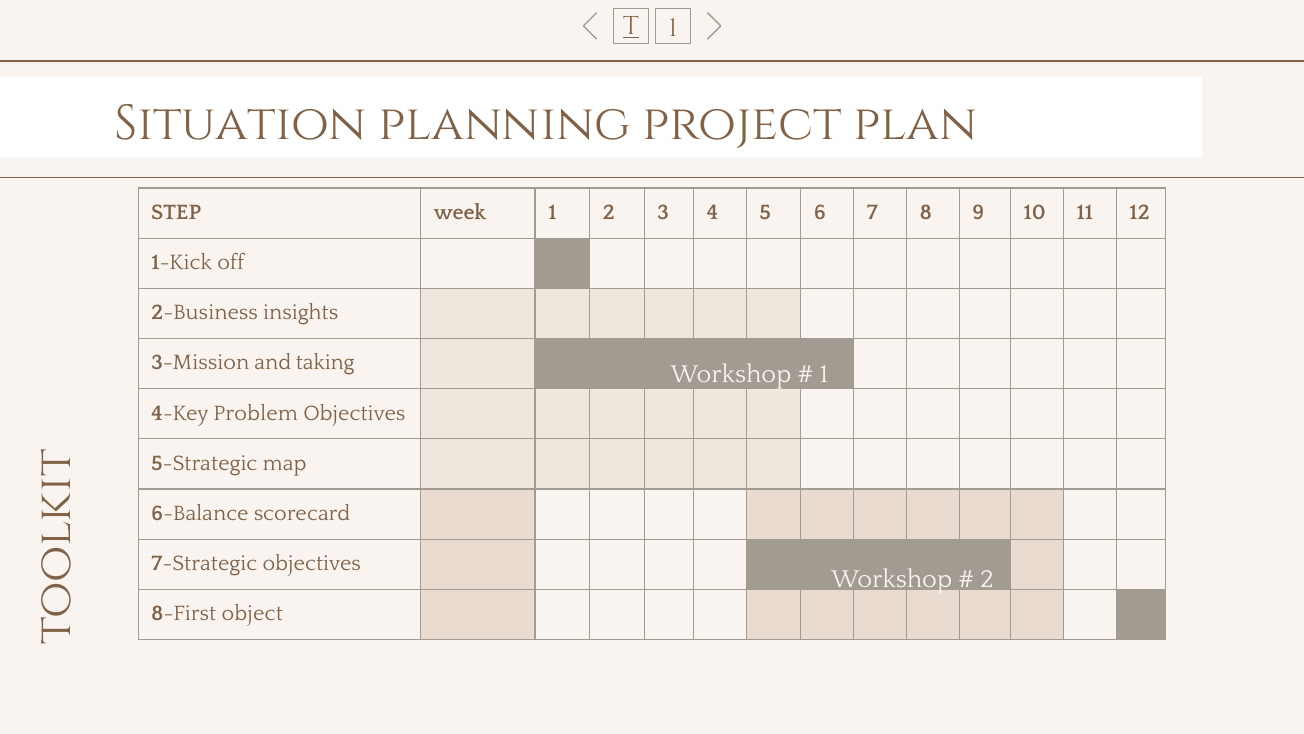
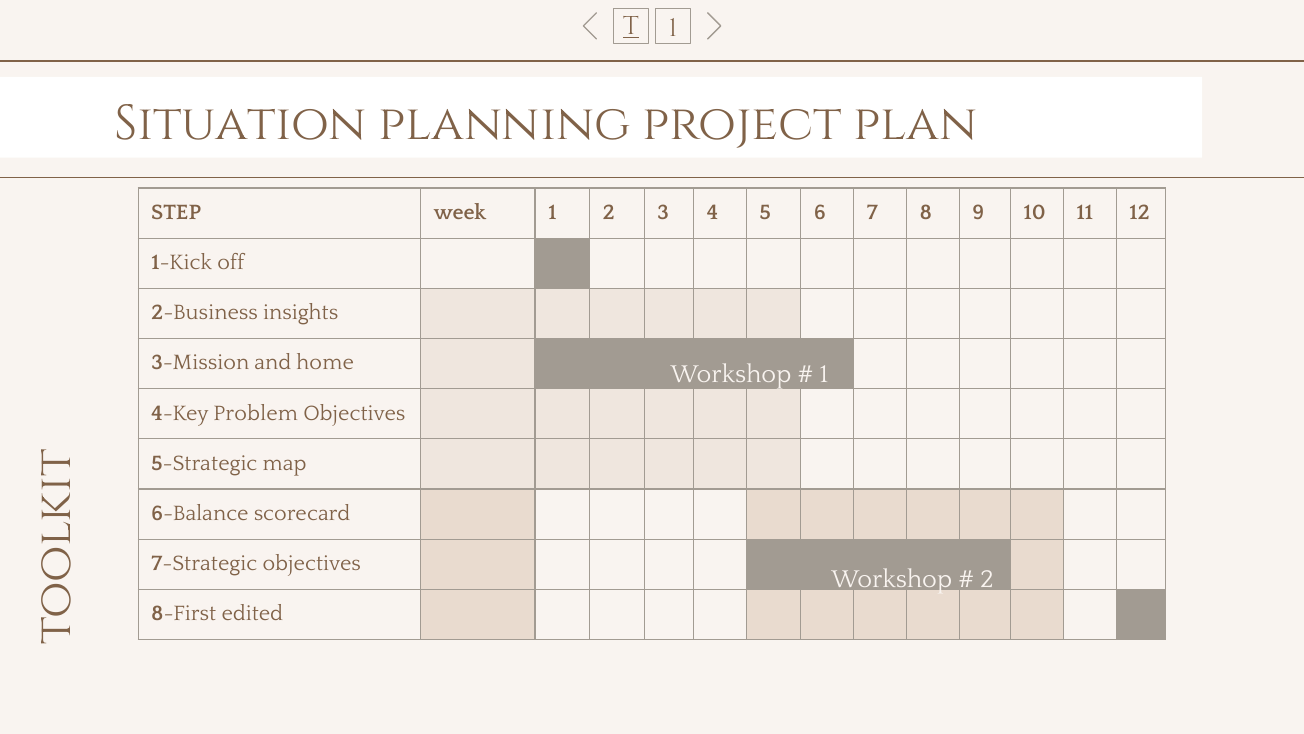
taking: taking -> home (325, 363)
object: object -> edited (252, 613)
